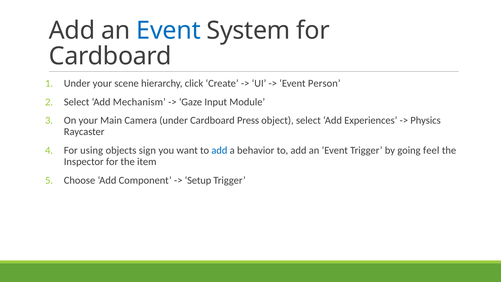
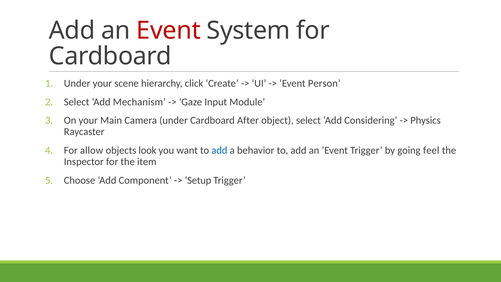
Event colour: blue -> red (169, 31)
Press: Press -> After (248, 120)
Experiences: Experiences -> Considering (371, 120)
using: using -> allow (92, 150)
sign: sign -> look (147, 150)
